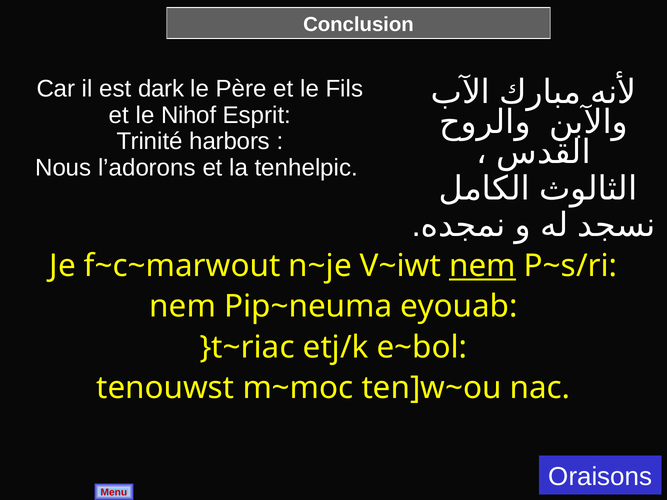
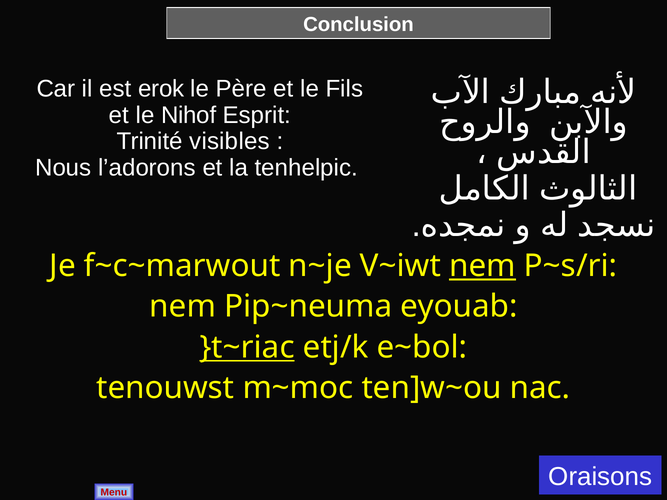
dark: dark -> erok (161, 89)
harbors: harbors -> visibles (230, 142)
}t~riac underline: none -> present (247, 347)
